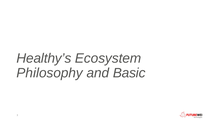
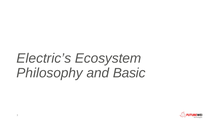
Healthy’s: Healthy’s -> Electric’s (44, 58)
